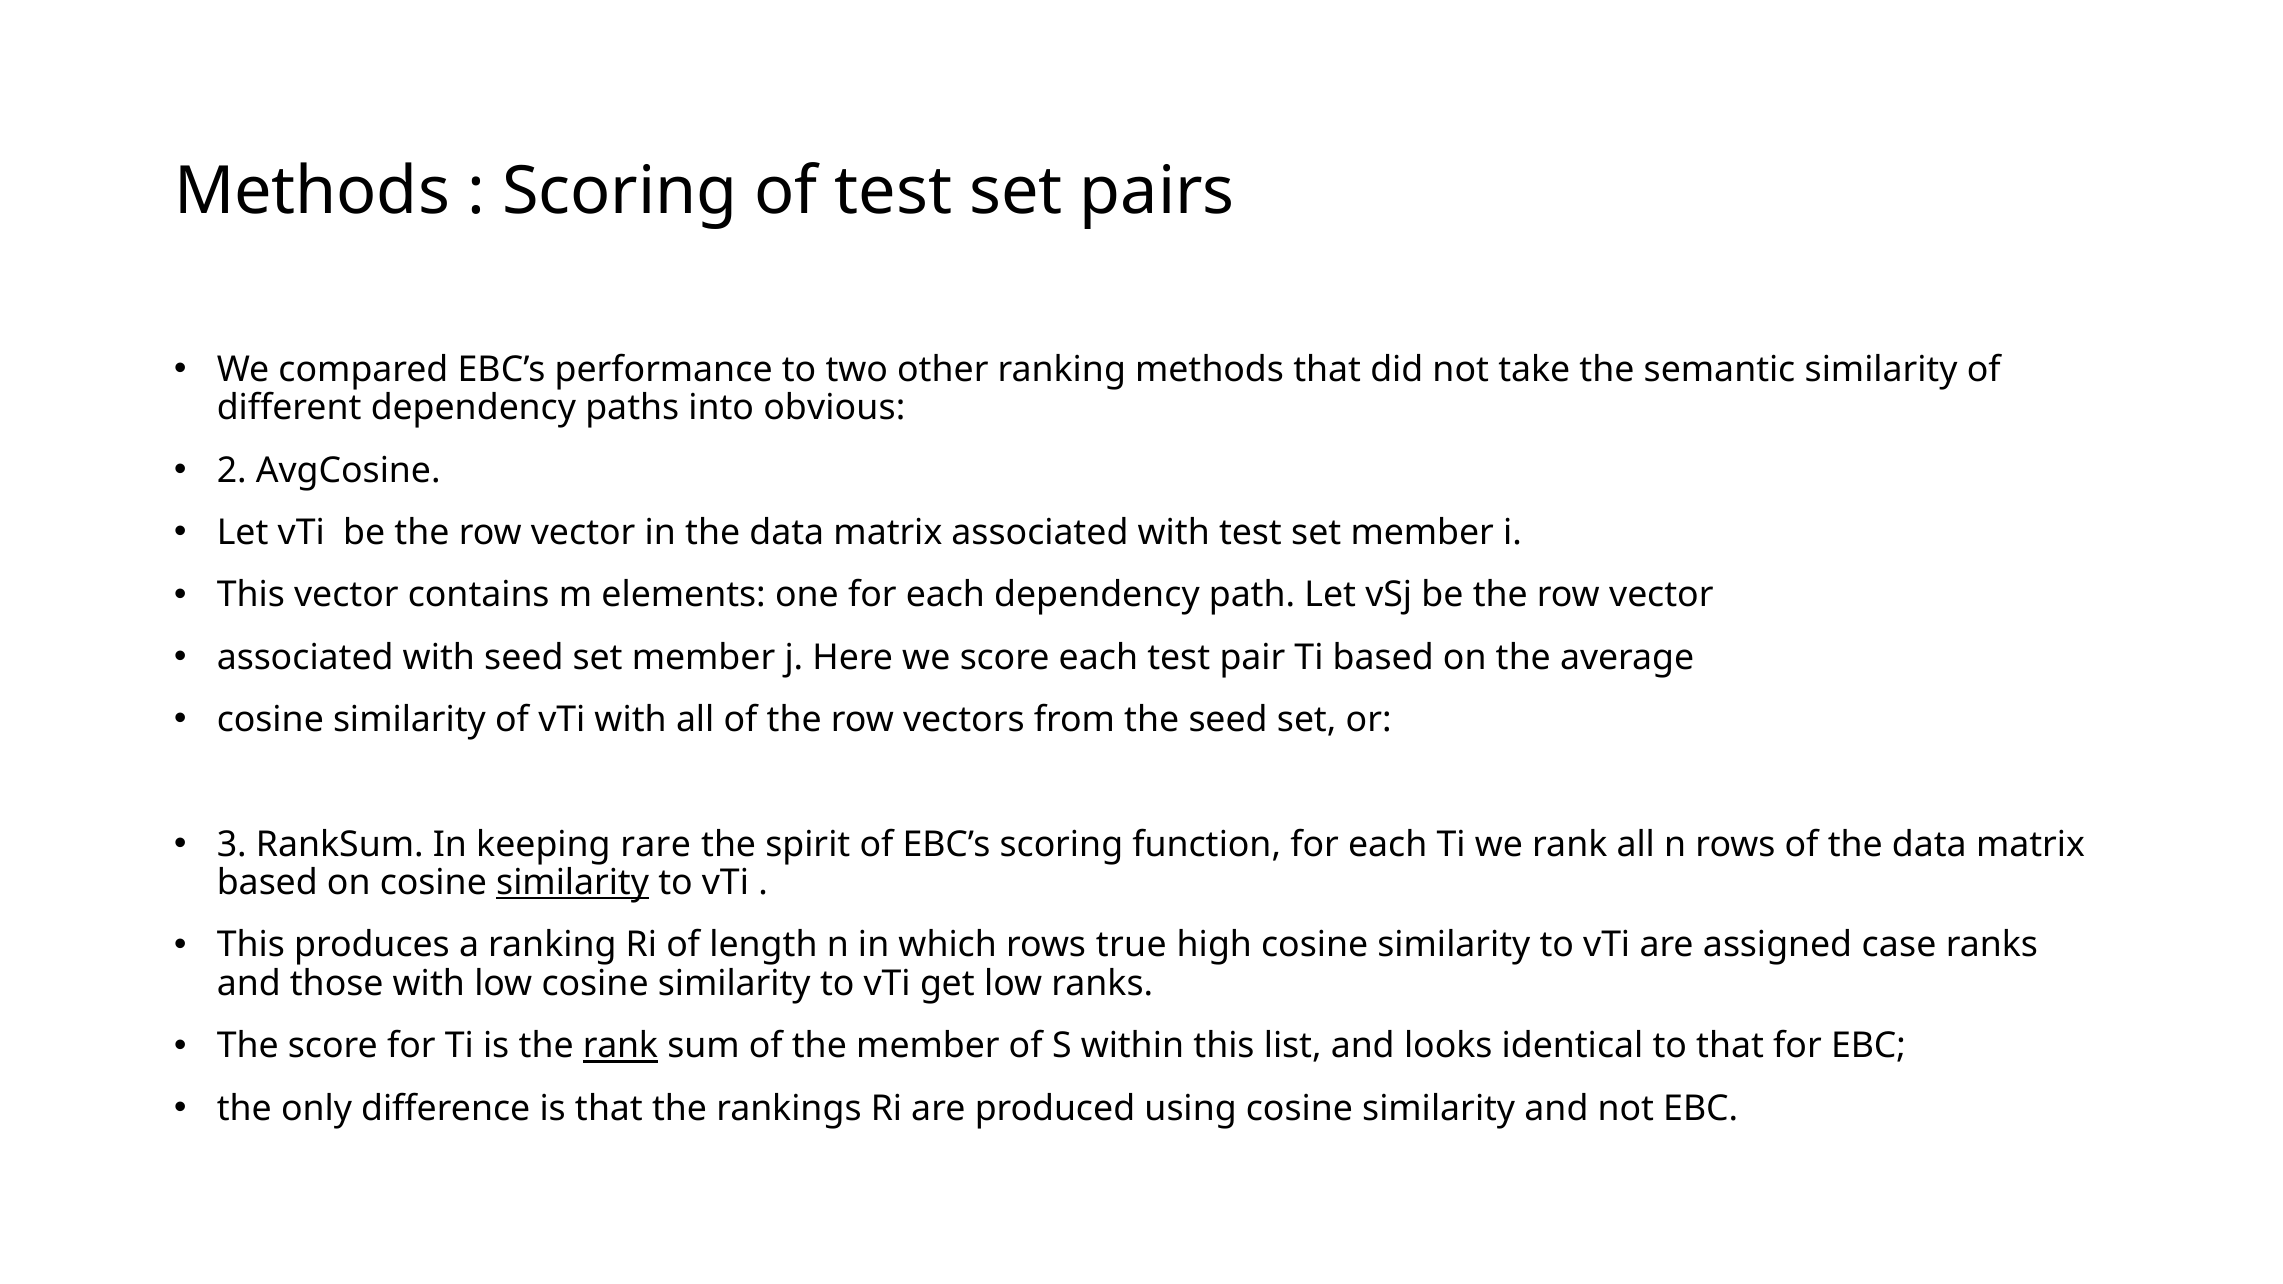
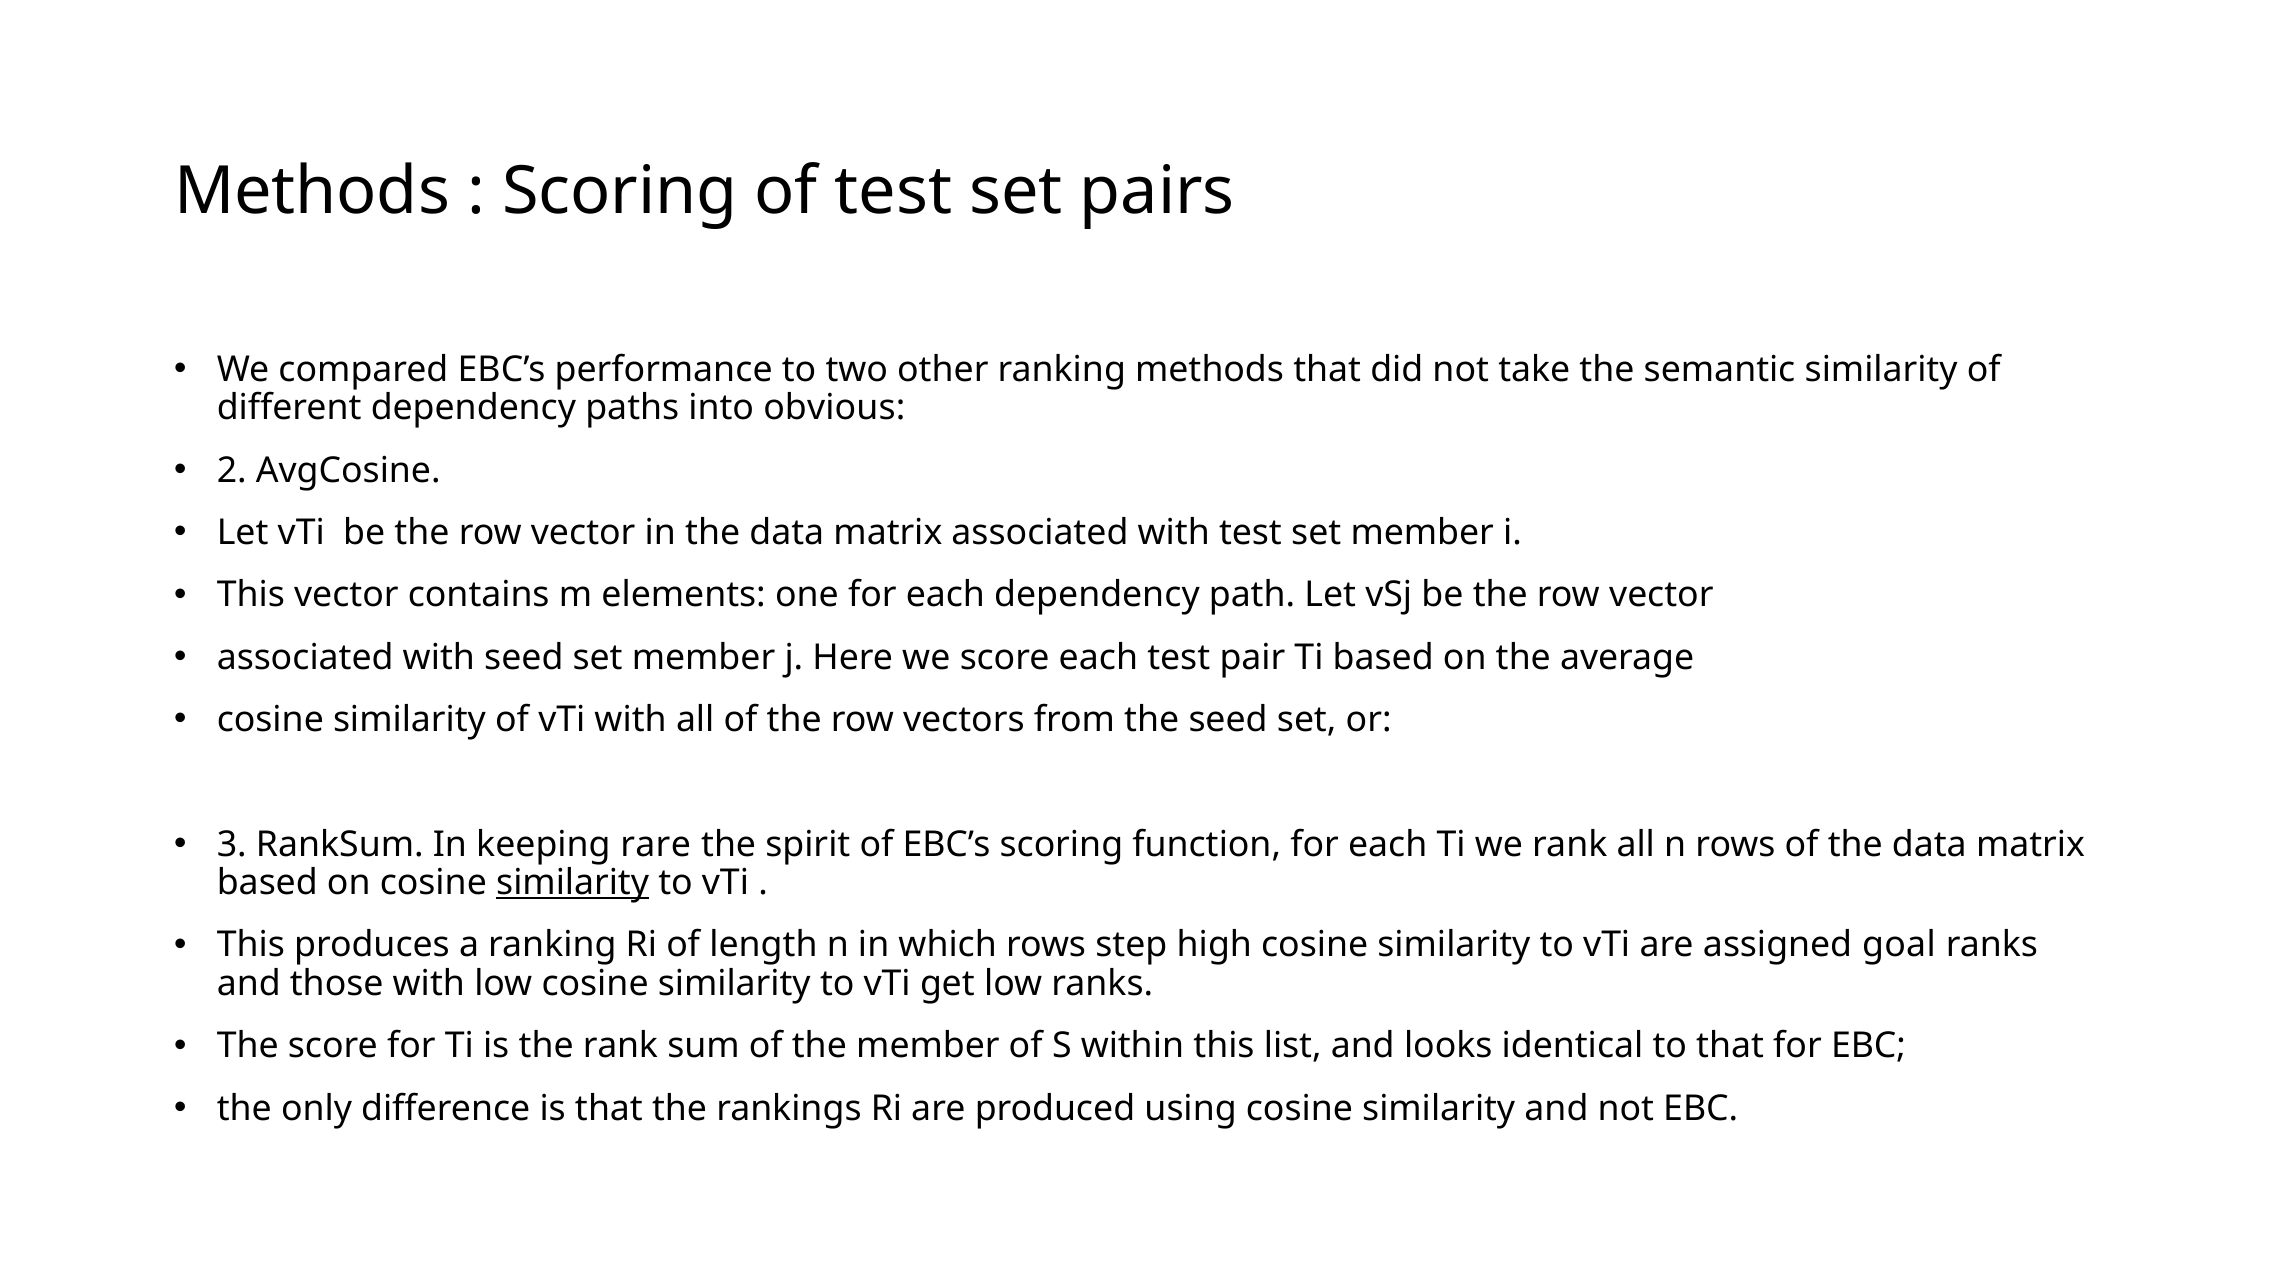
true: true -> step (1131, 945)
case: case -> goal (1899, 945)
rank underline: present -> none (620, 1046)
